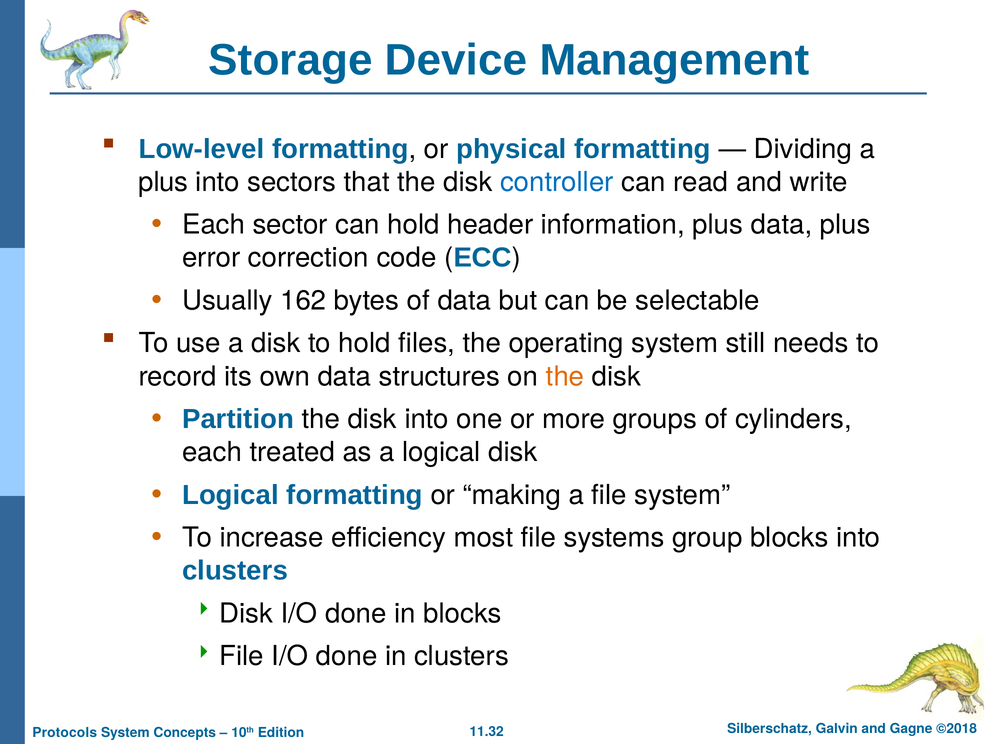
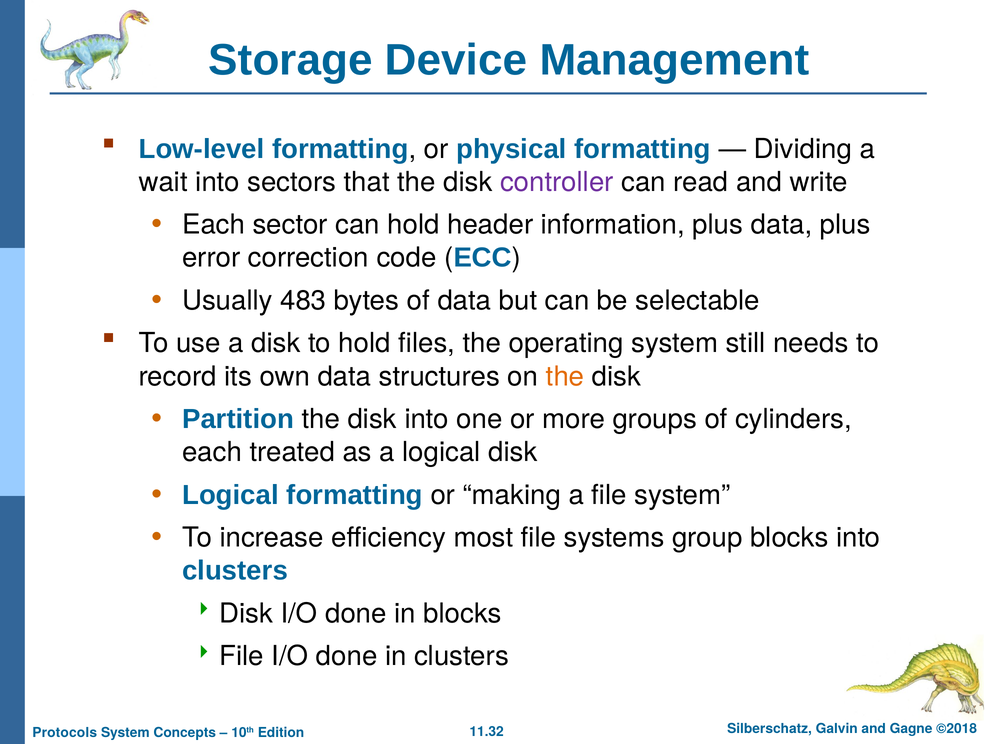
plus: plus -> wait (163, 182)
controller colour: blue -> purple (557, 182)
162: 162 -> 483 (303, 301)
